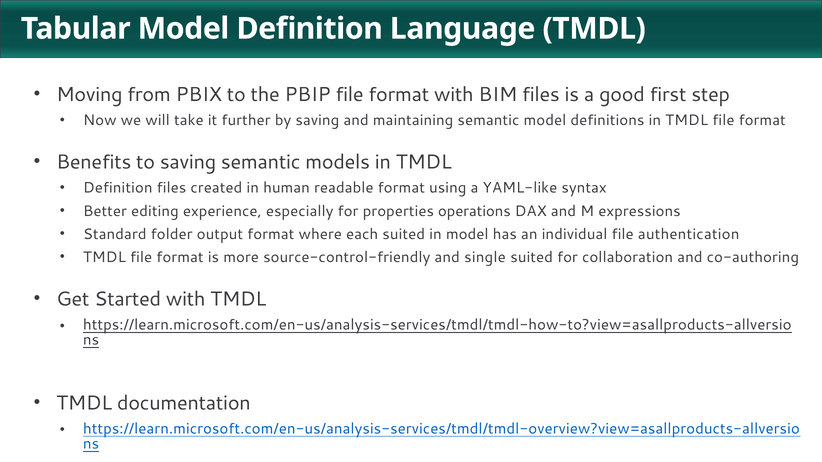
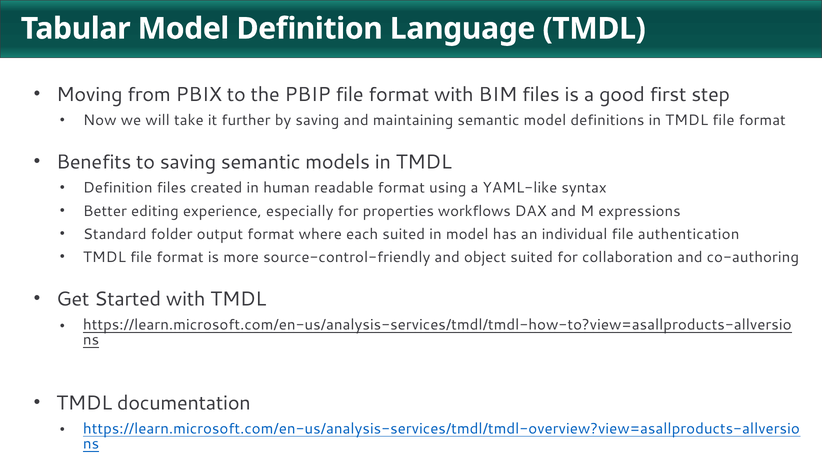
operations: operations -> workflows (474, 211)
single: single -> object (485, 258)
